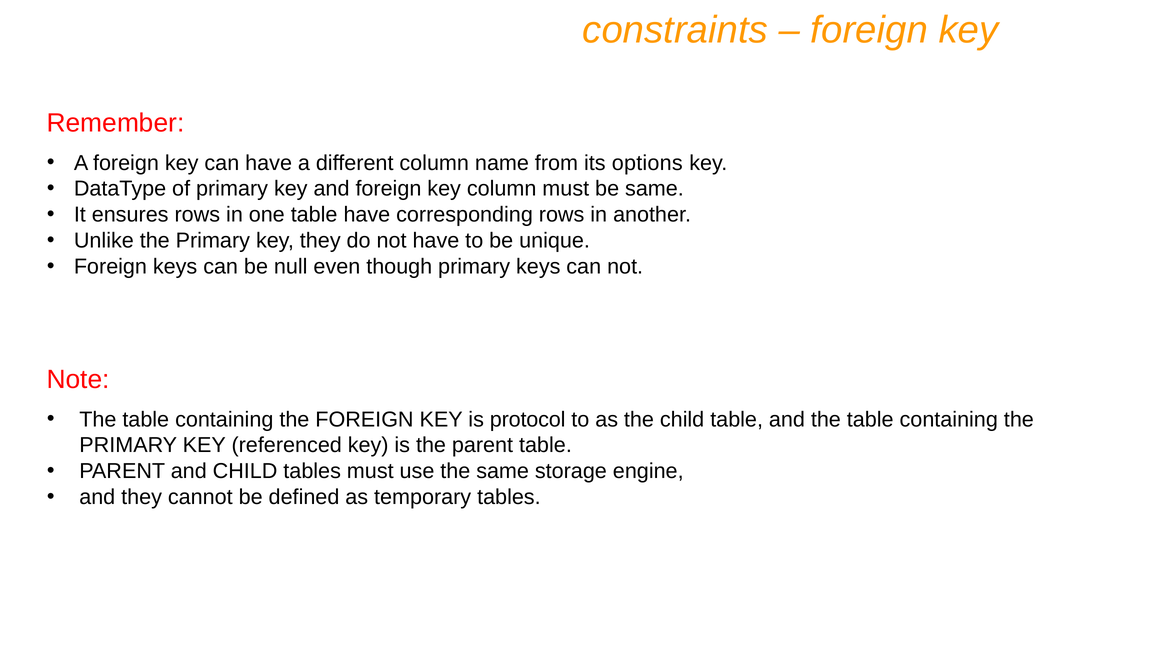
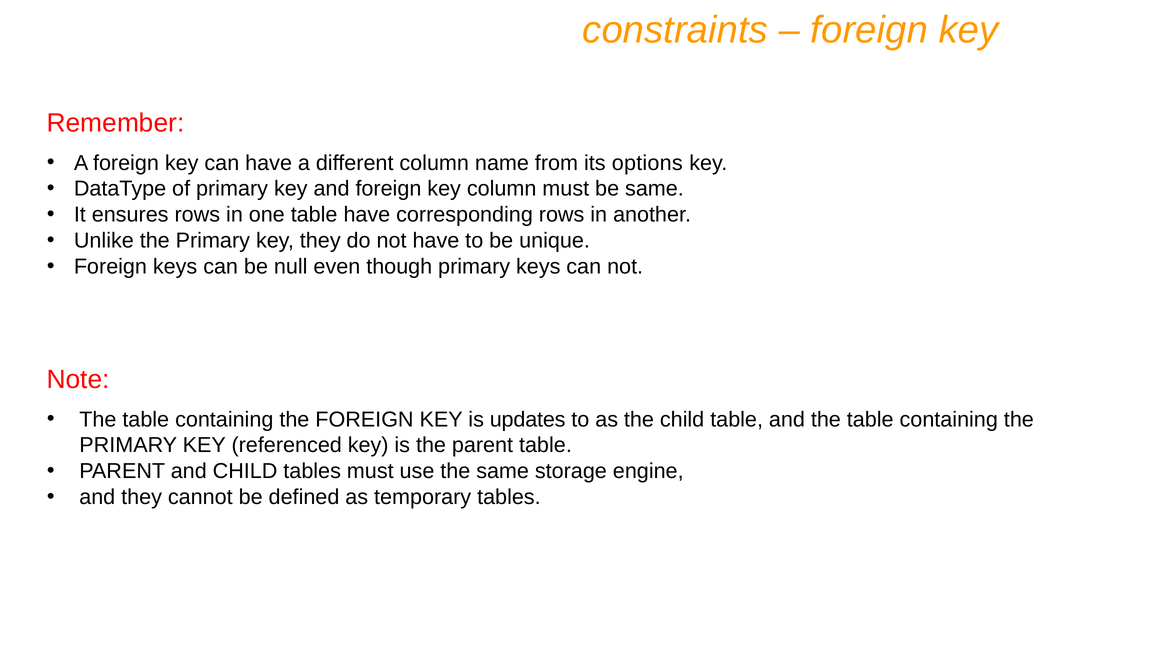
protocol: protocol -> updates (528, 419)
